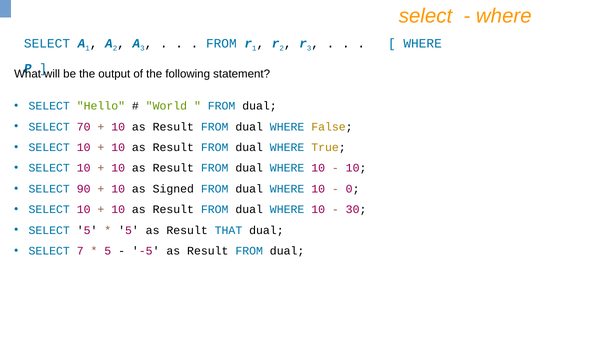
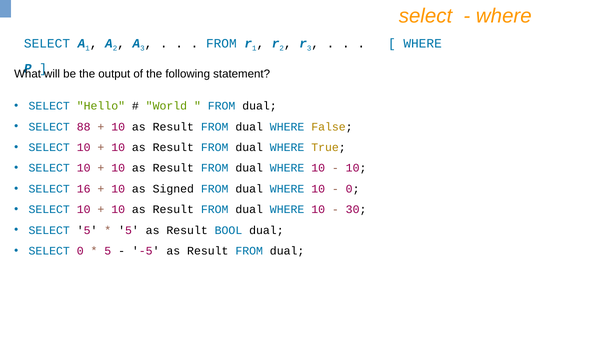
70: 70 -> 88 (84, 127)
90: 90 -> 16 (84, 189)
THAT: THAT -> BOOL (228, 230)
SELECT 7: 7 -> 0 (80, 251)
